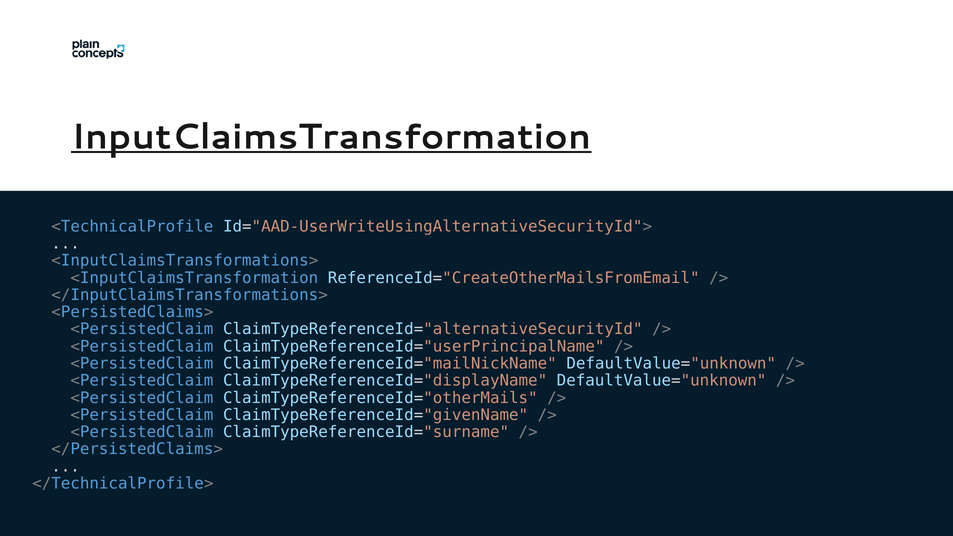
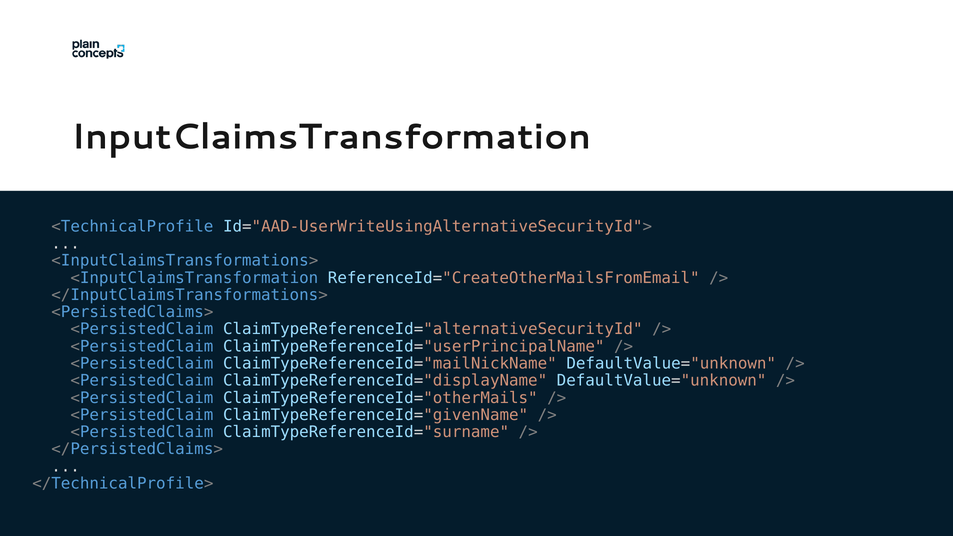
InputClaimsTransformation underline: present -> none (331, 137)
